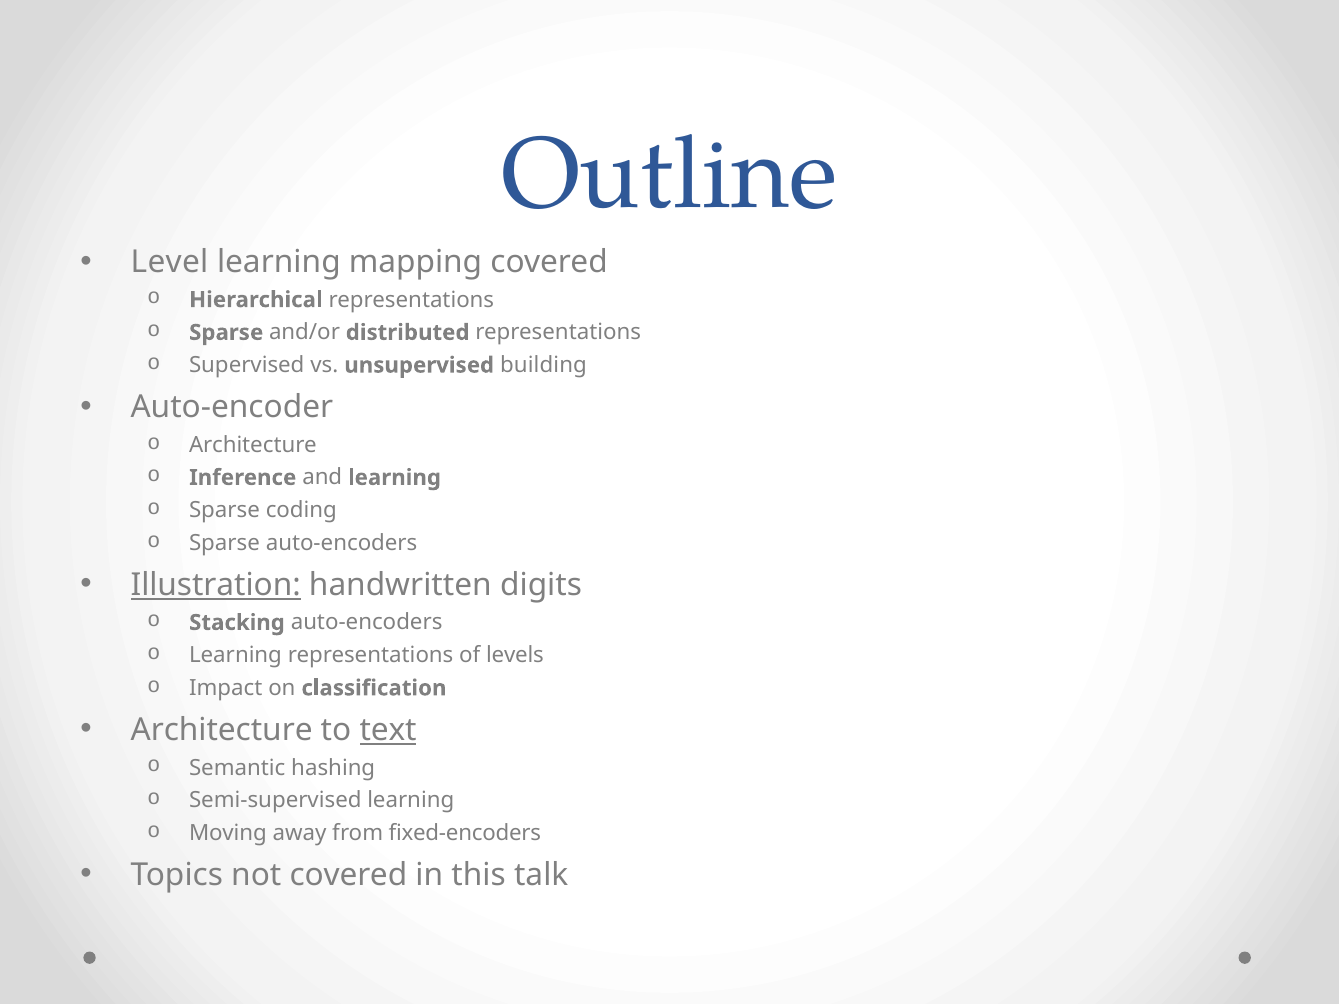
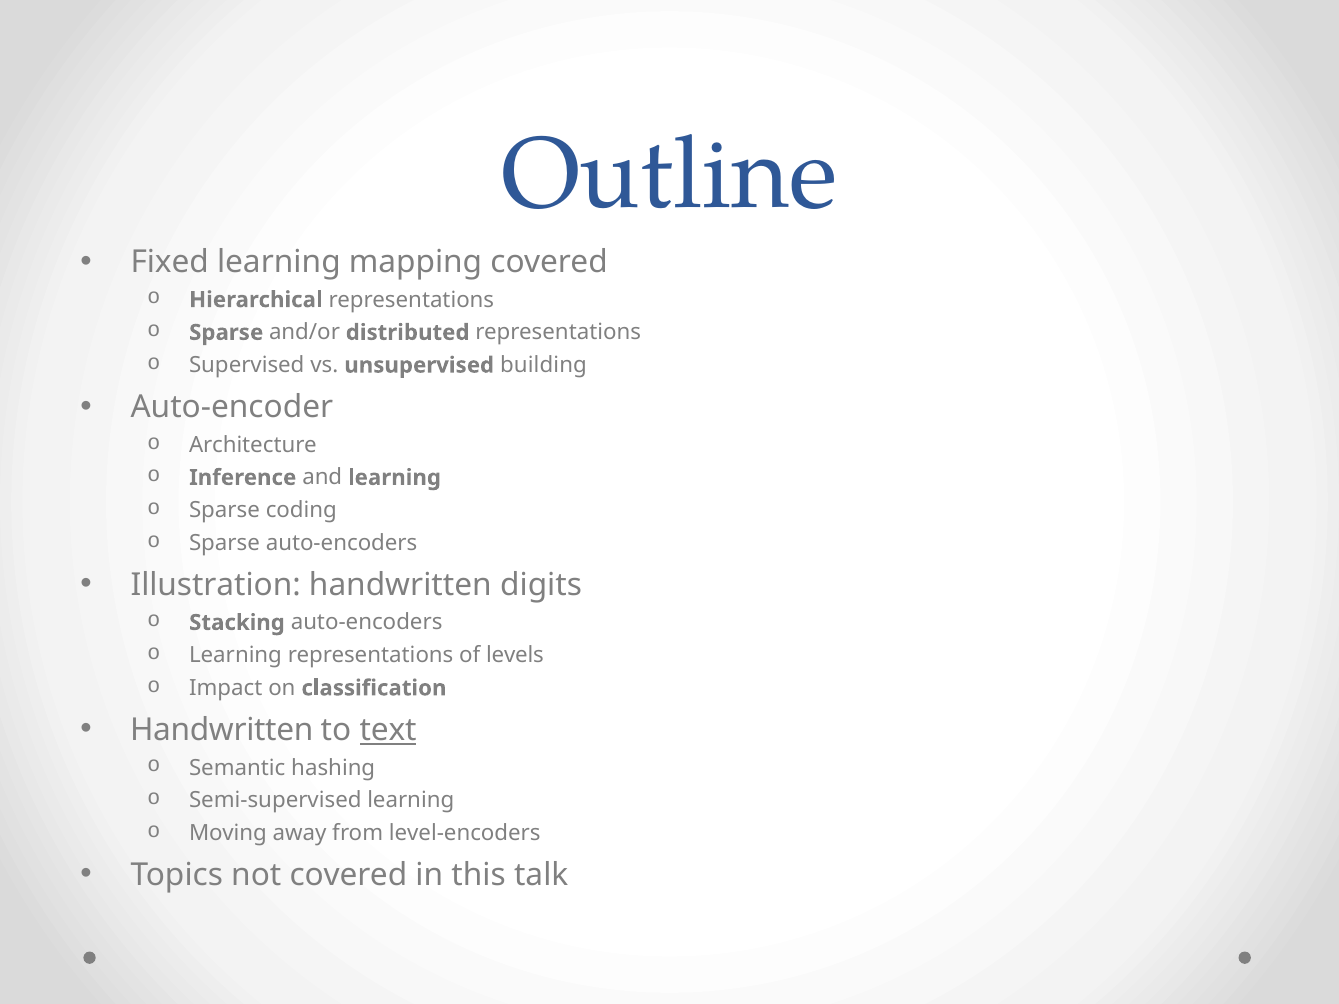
Level: Level -> Fixed (170, 262)
Illustration underline: present -> none (216, 585)
Architecture: Architecture -> Handwritten (222, 730)
fixed-encoders: fixed-encoders -> level-encoders (465, 833)
